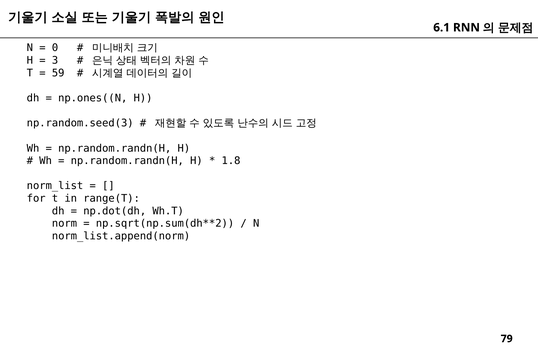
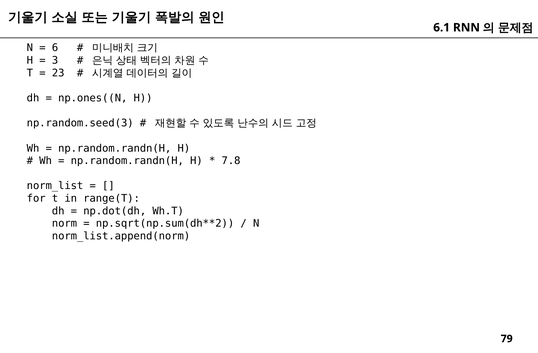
0: 0 -> 6 (55, 48)
59: 59 -> 23 (58, 73)
1.8: 1.8 -> 7.8 (231, 161)
